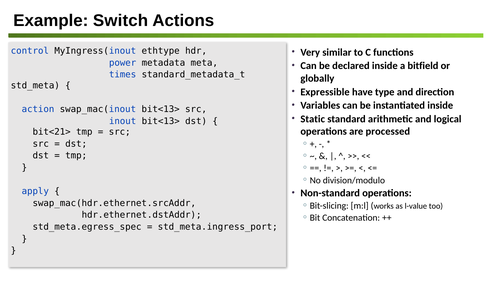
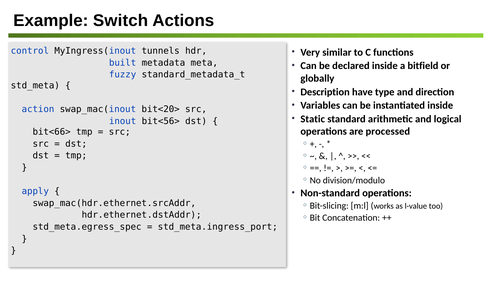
ethtype: ethtype -> tunnels (161, 51)
power: power -> built (123, 63)
times: times -> fuzzy (123, 75)
Expressible: Expressible -> Description (325, 92)
swap_mac(inout bit<13>: bit<13> -> bit<20> (161, 109)
inout bit<13>: bit<13> -> bit<56> (161, 121)
bit<21>: bit<21> -> bit<66> (52, 132)
